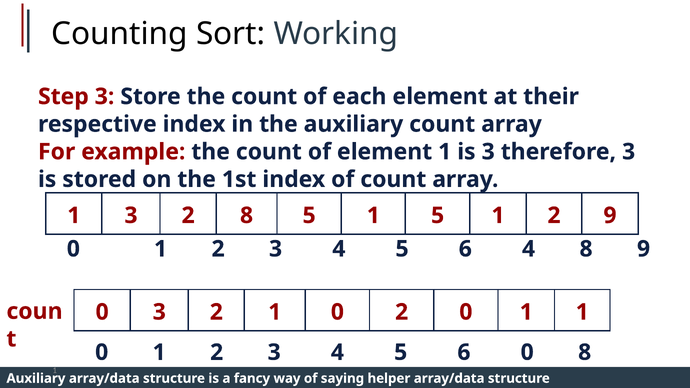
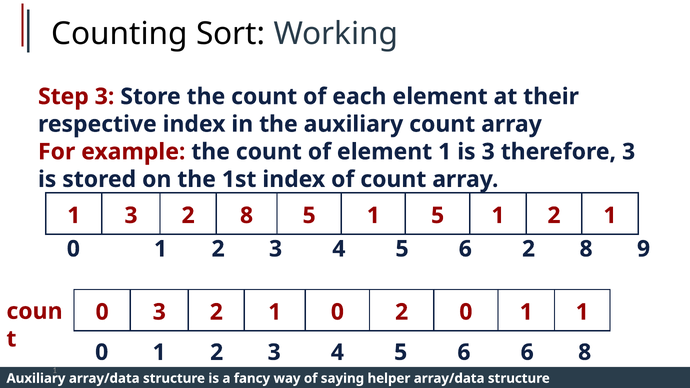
1 2 9: 9 -> 1 (610, 216)
6 4: 4 -> 2 (529, 249)
6 0: 0 -> 6 (527, 352)
